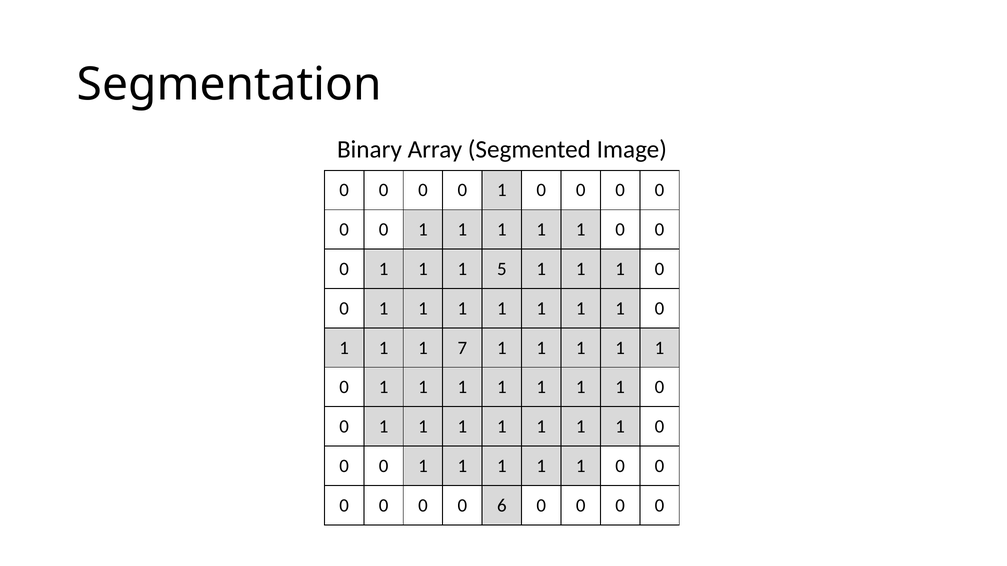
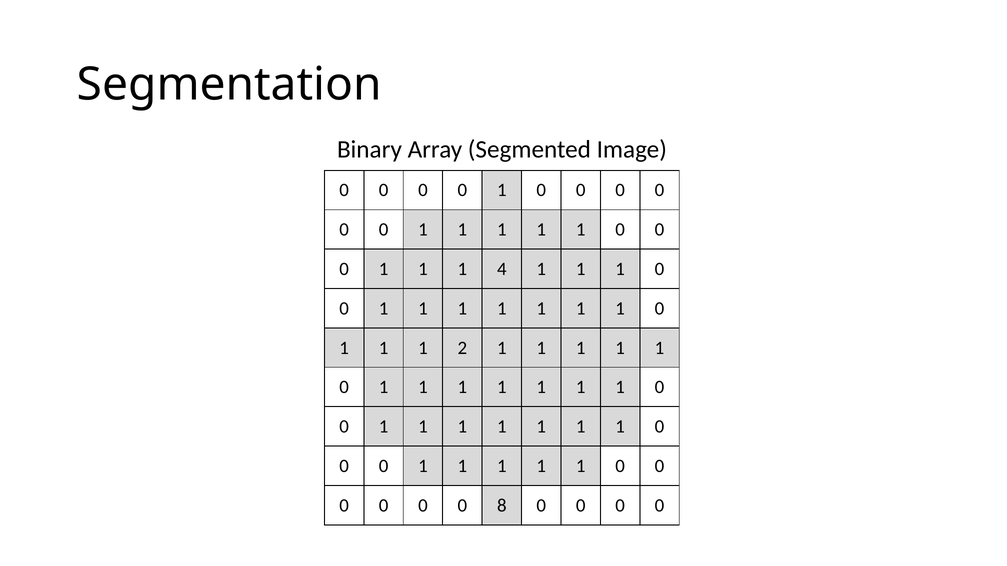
5: 5 -> 4 (502, 269)
7: 7 -> 2 (462, 348)
6: 6 -> 8 (502, 506)
